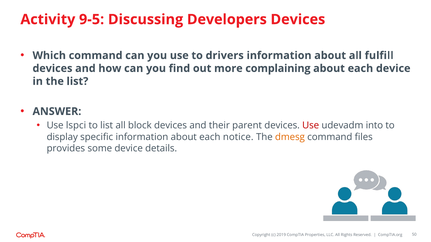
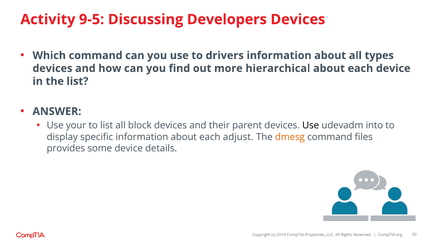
fulfill: fulfill -> types (379, 56)
complaining: complaining -> hierarchical (278, 69)
lspci: lspci -> your (76, 126)
Use colour: red -> black (311, 126)
notice: notice -> adjust (238, 137)
